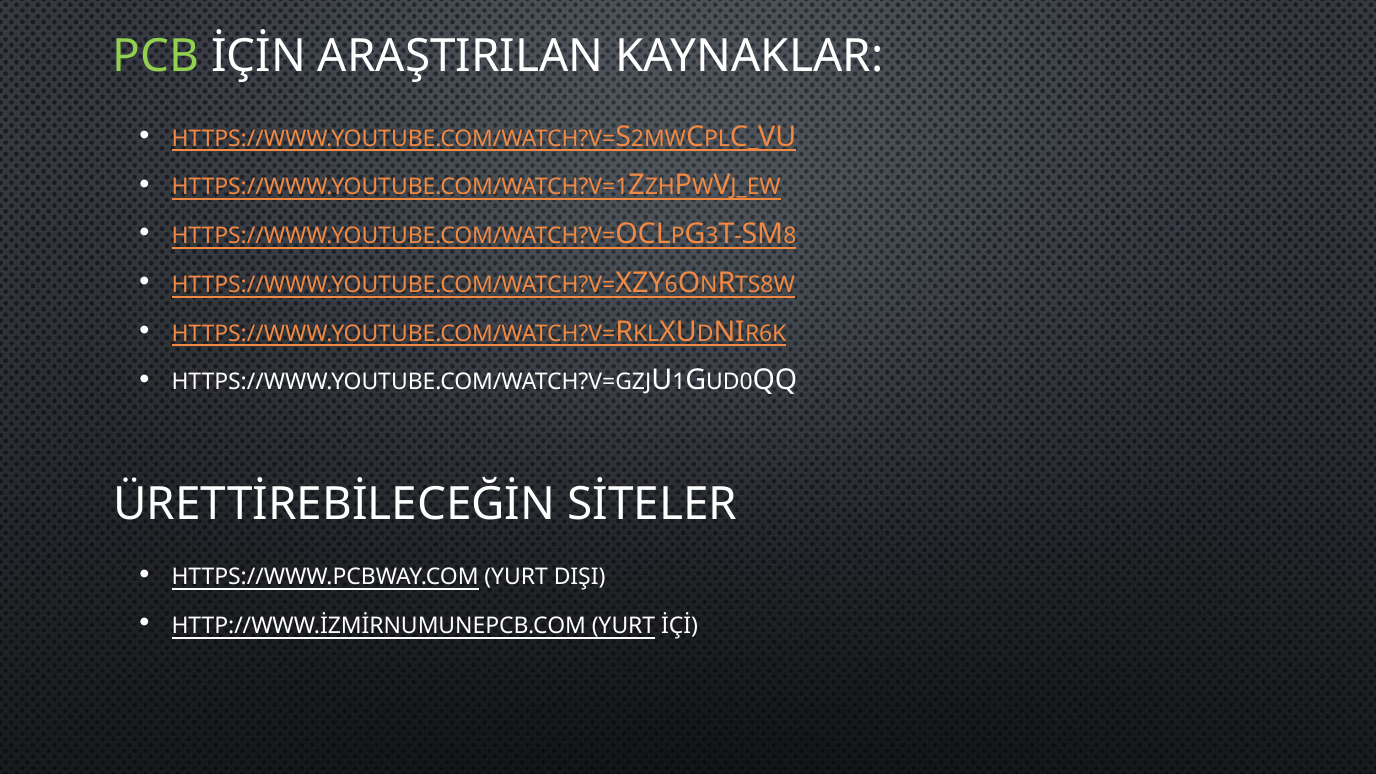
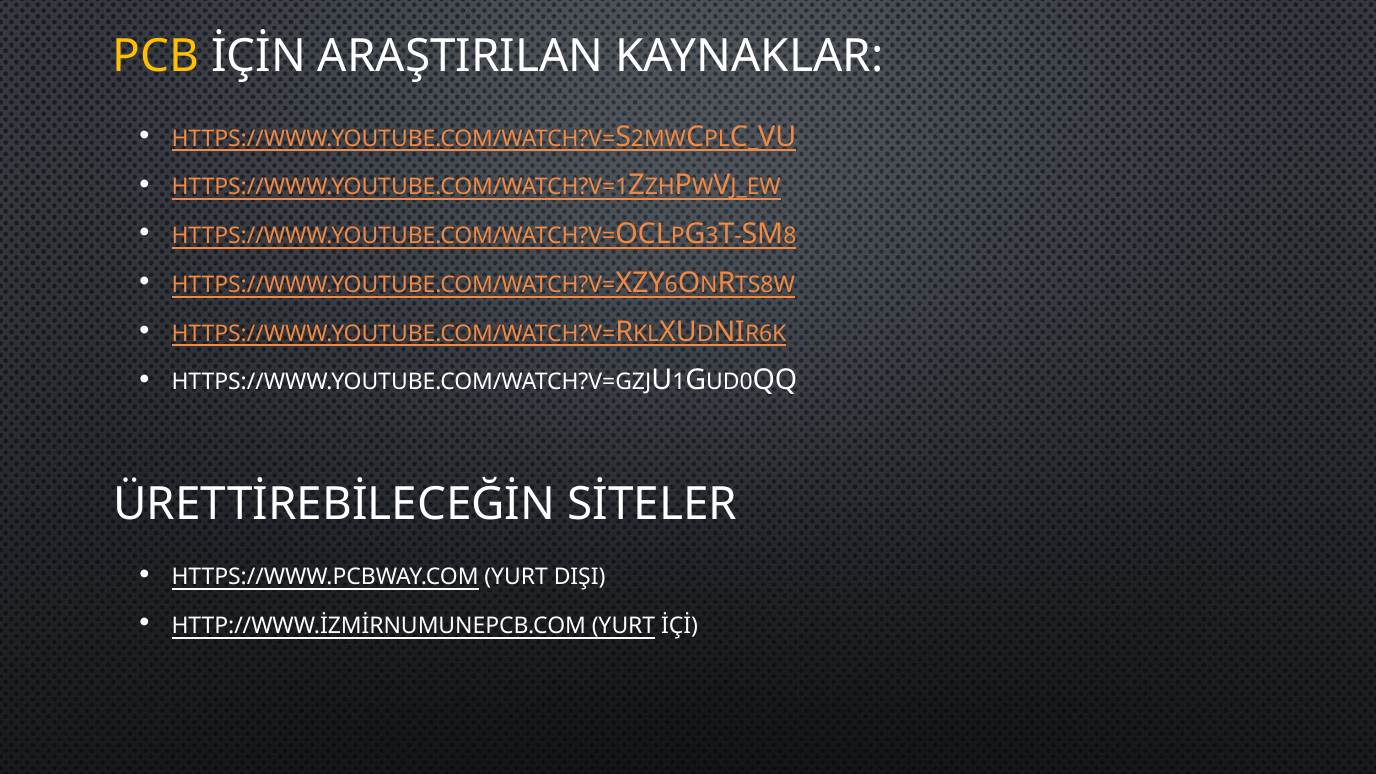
PCB colour: light green -> yellow (156, 56)
